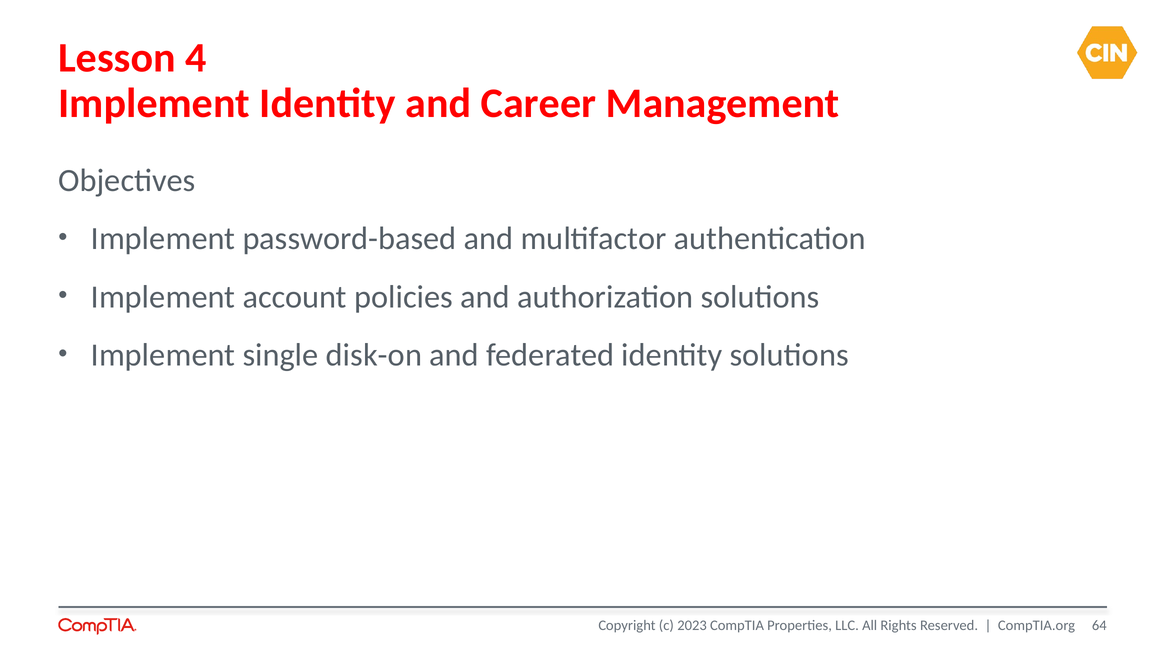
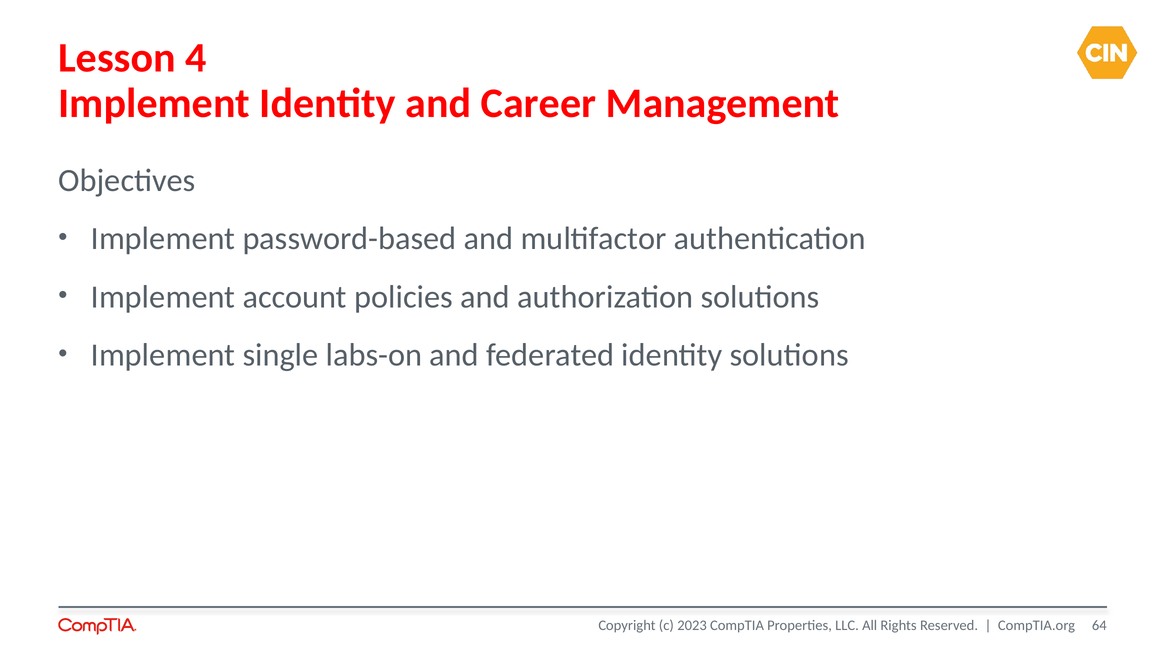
disk-on: disk-on -> labs-on (374, 355)
